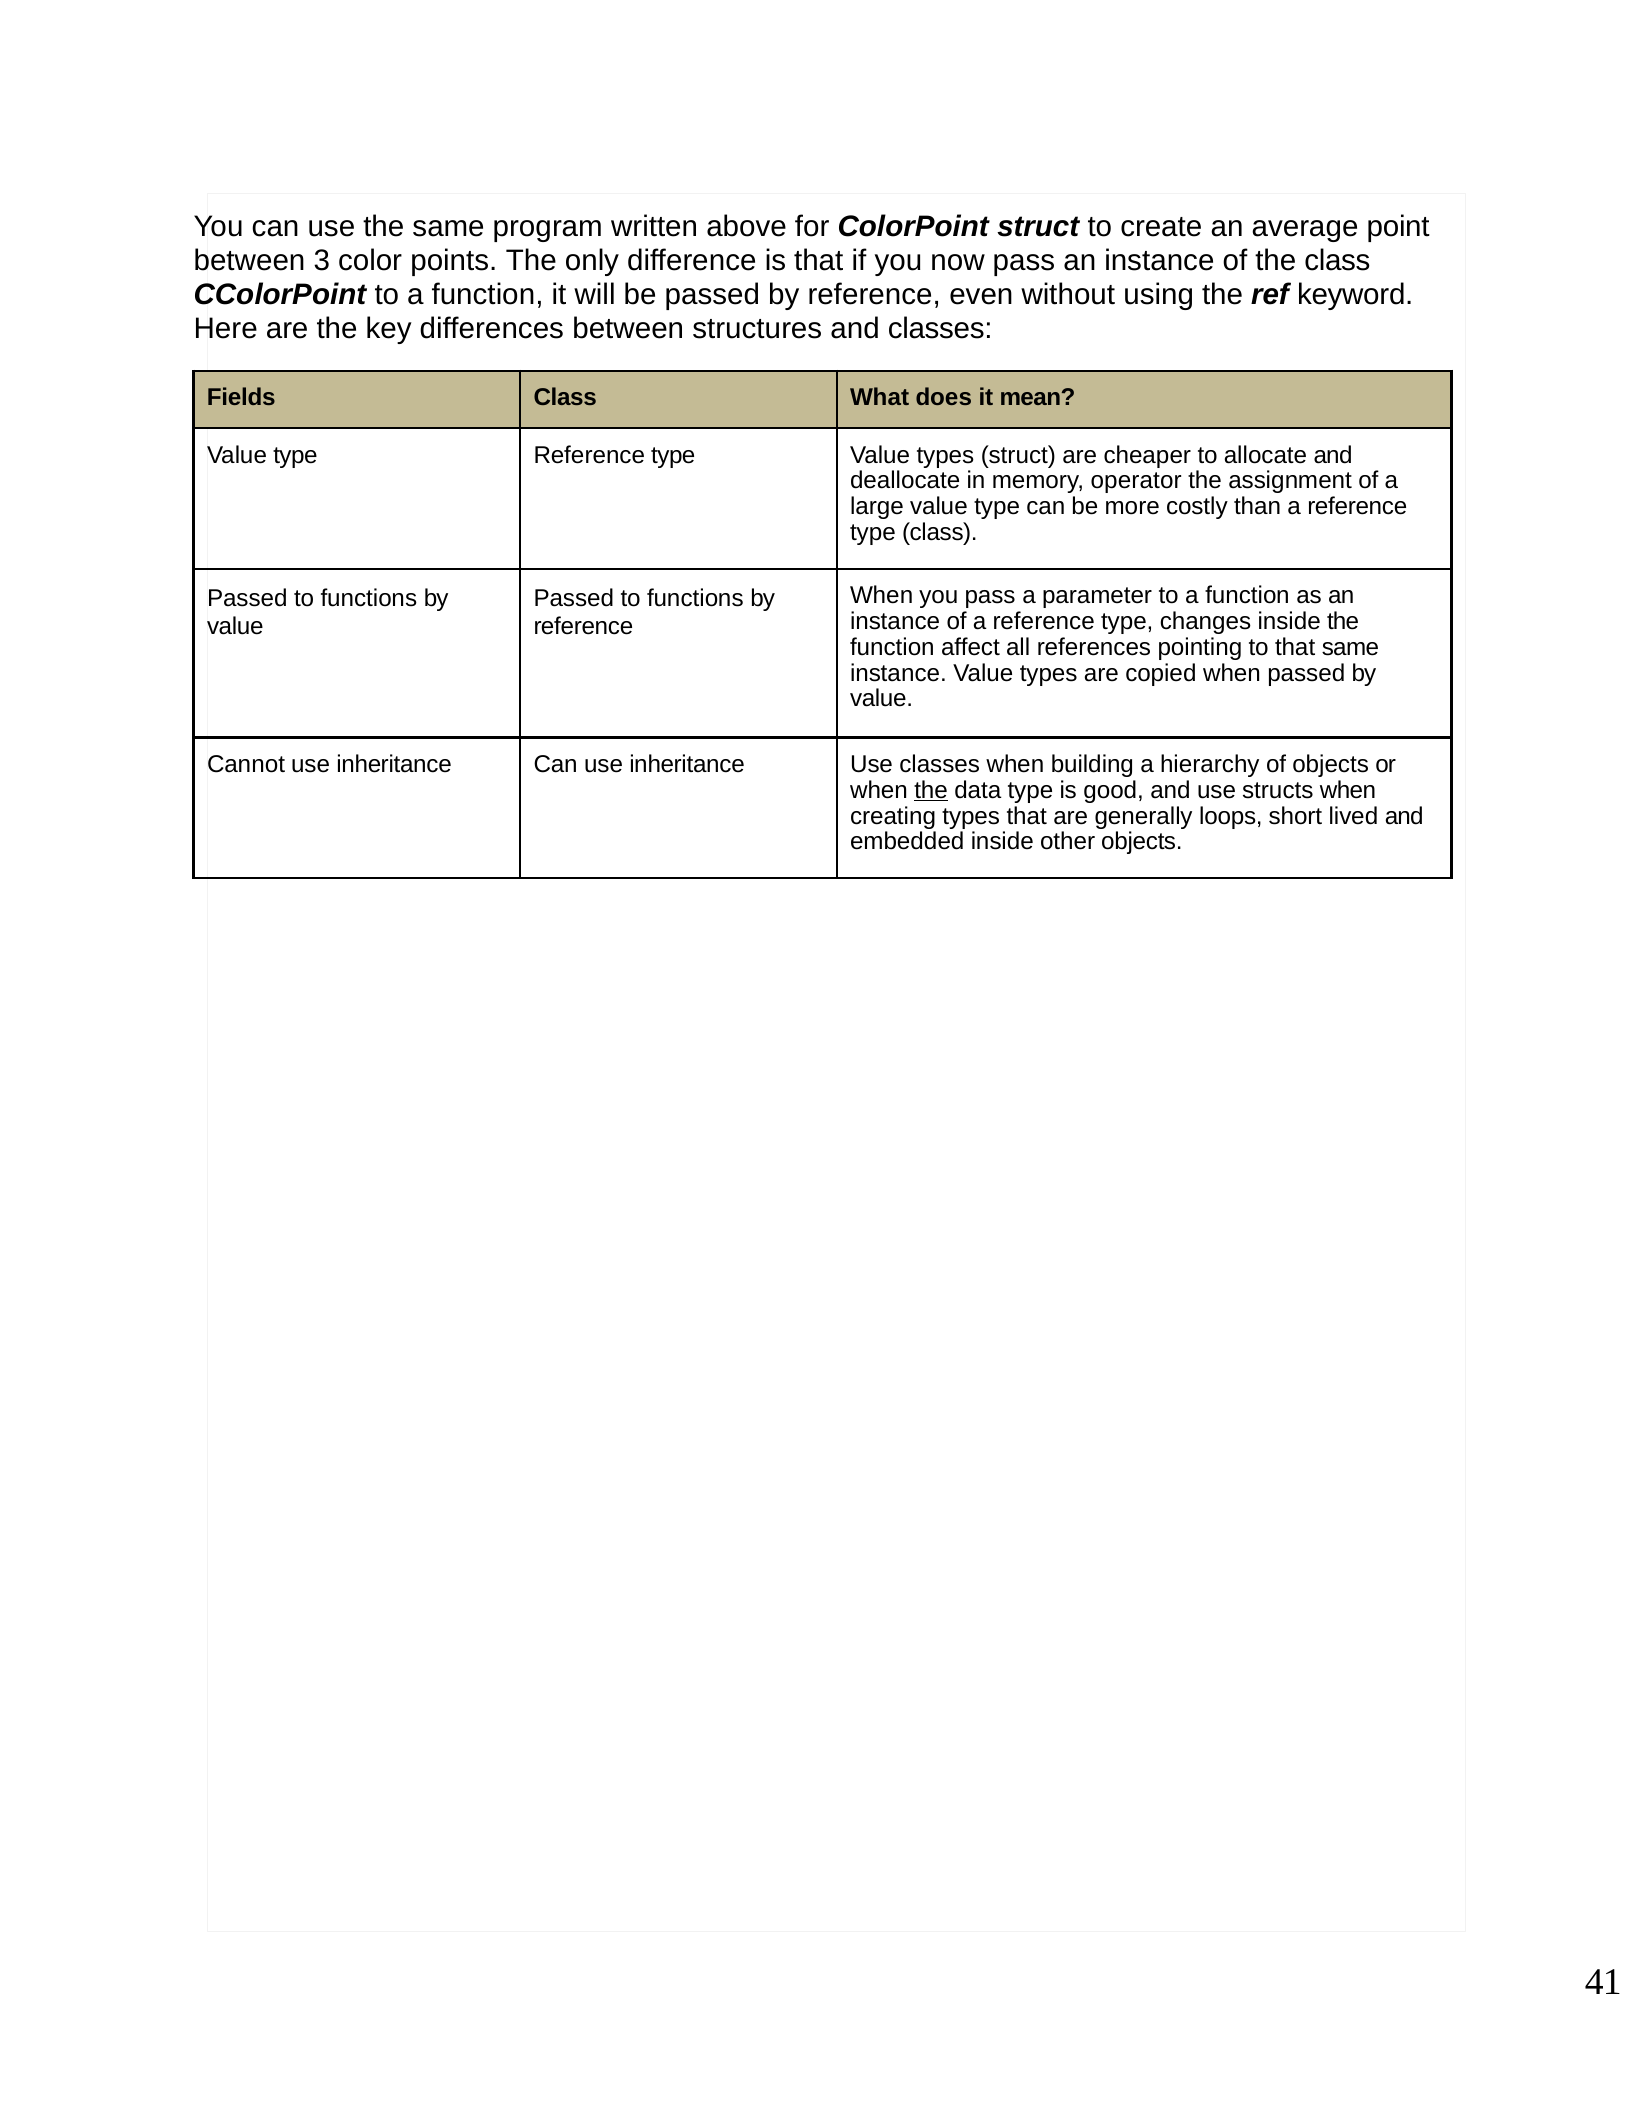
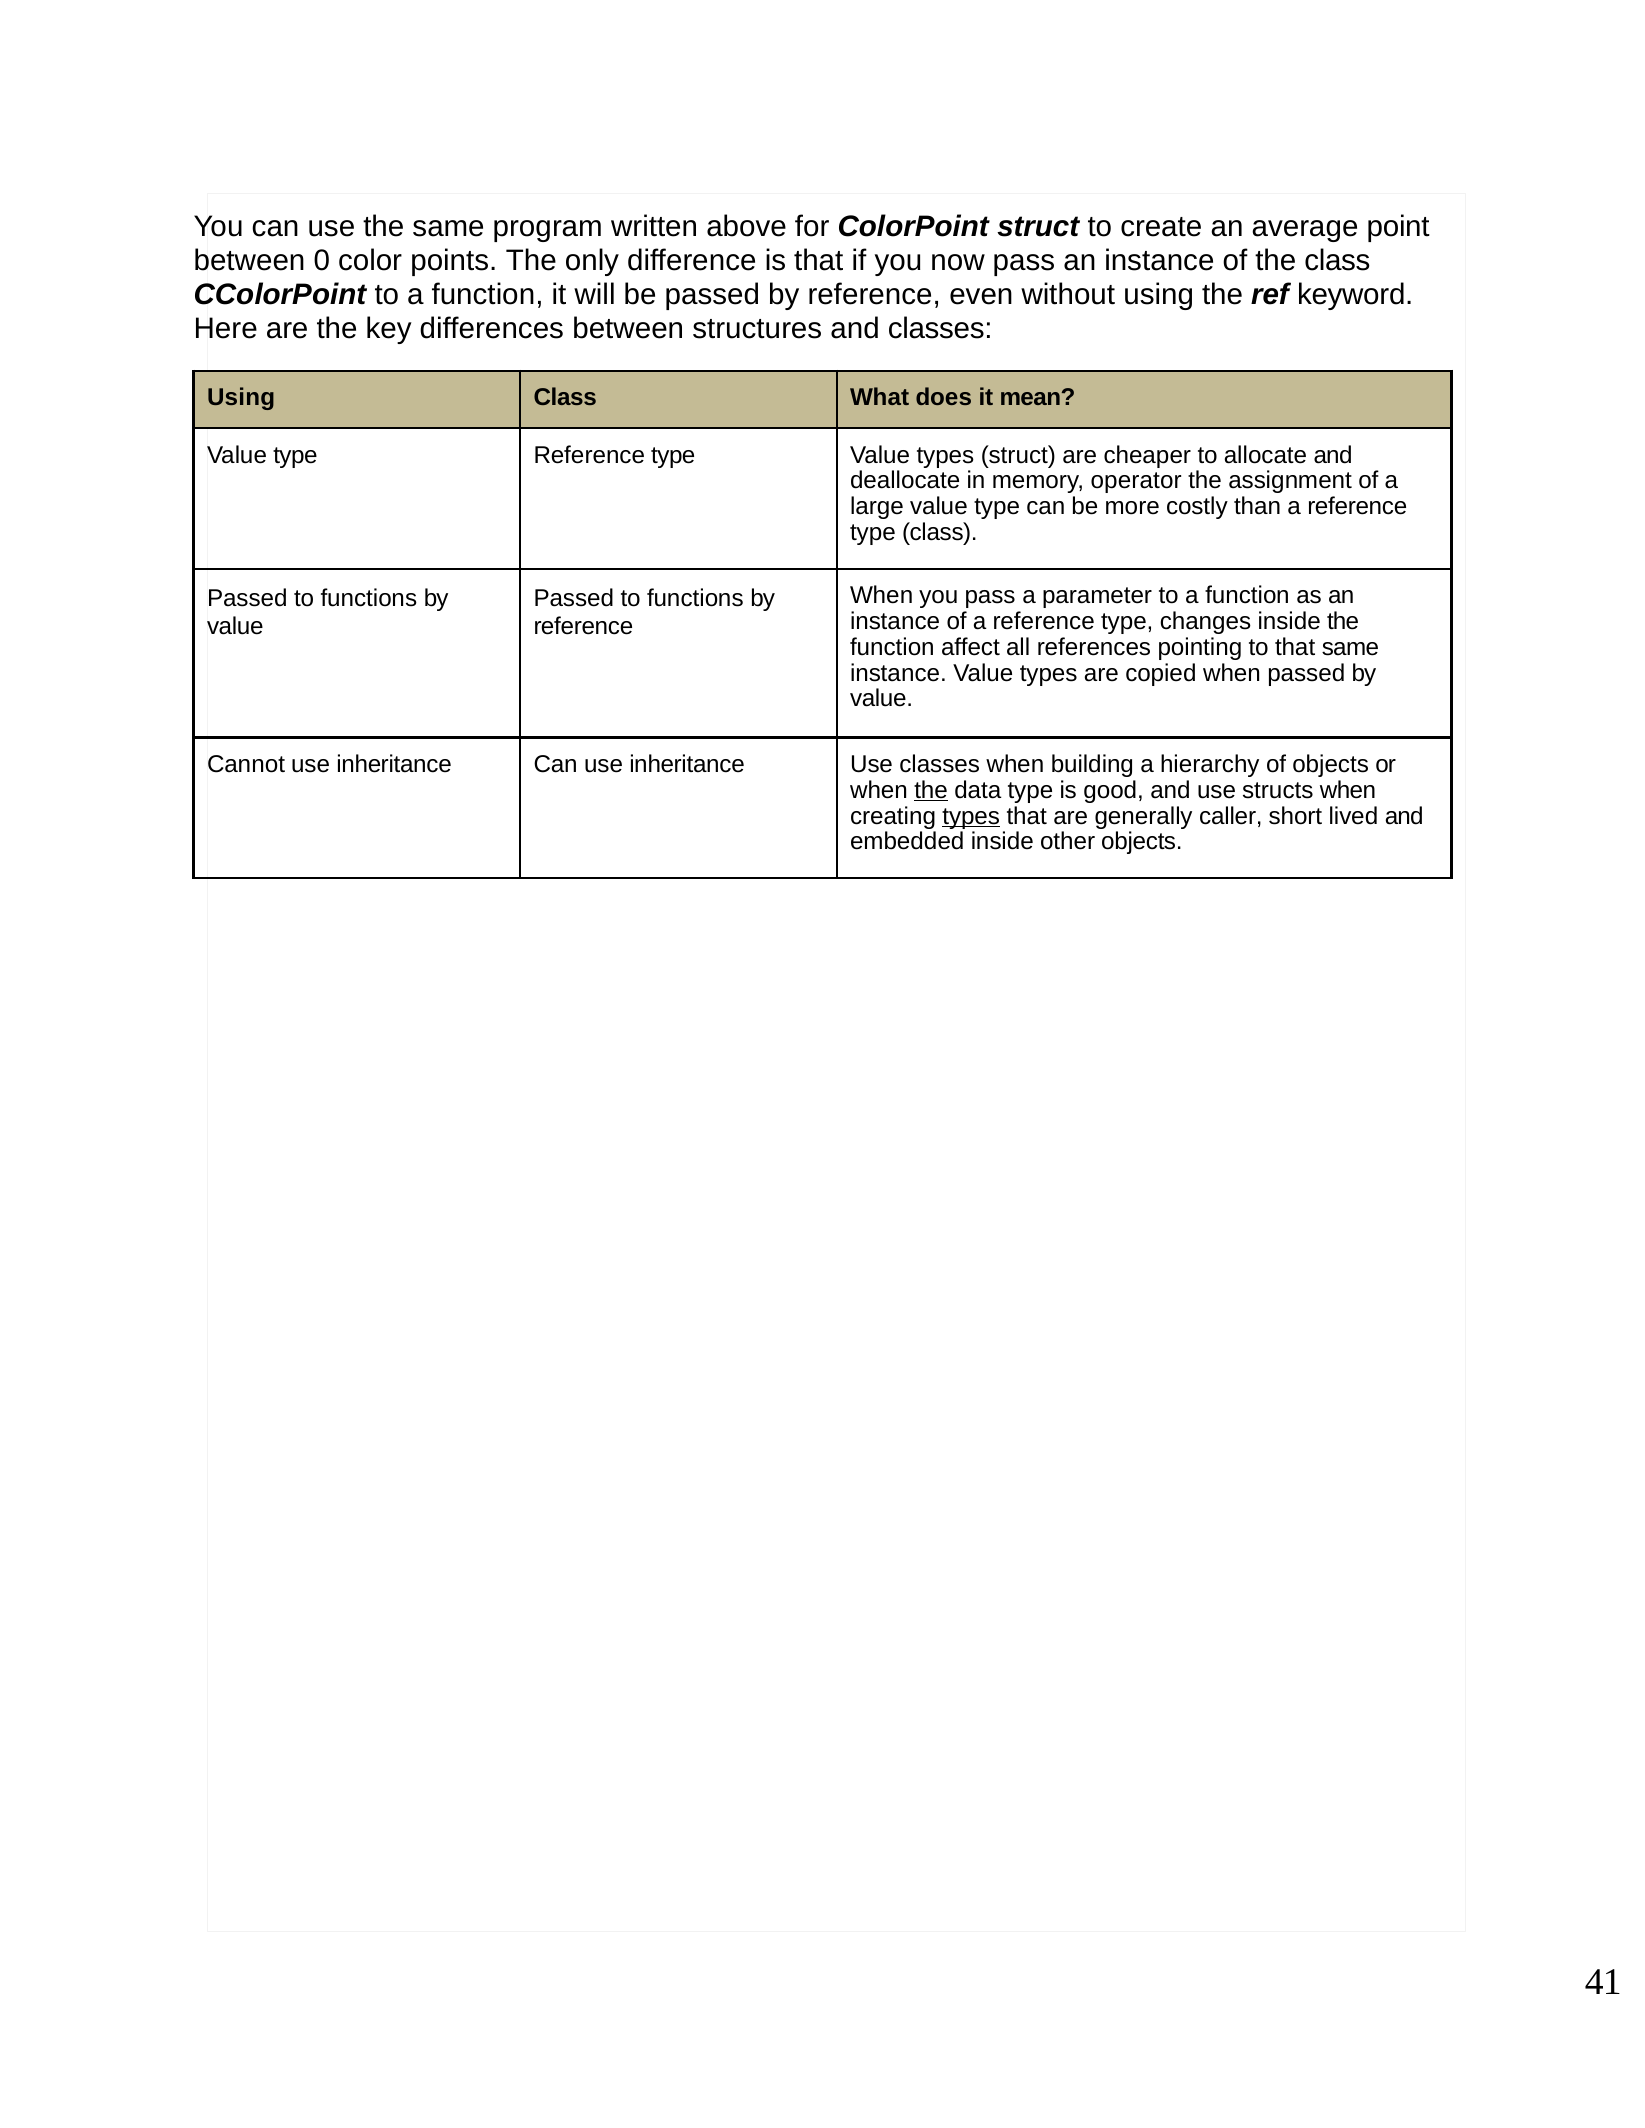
3: 3 -> 0 (322, 261)
Fields: Fields -> Using (241, 398)
types underline: none -> present (971, 816)
loops: loops -> caller (1231, 816)
